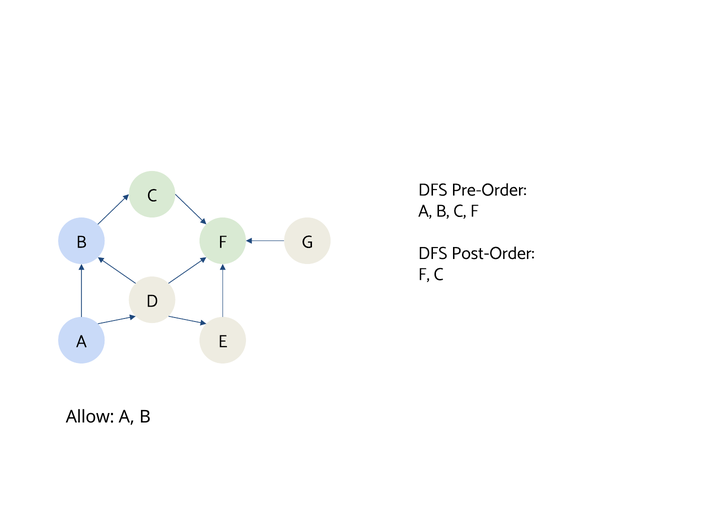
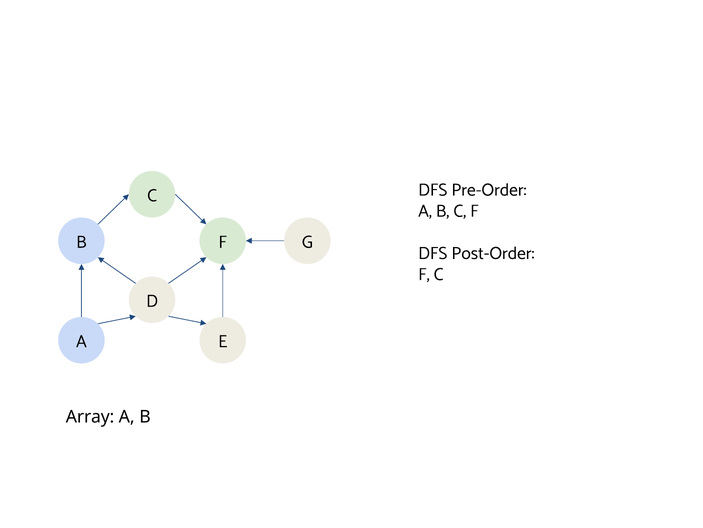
Allow: Allow -> Array (90, 416)
